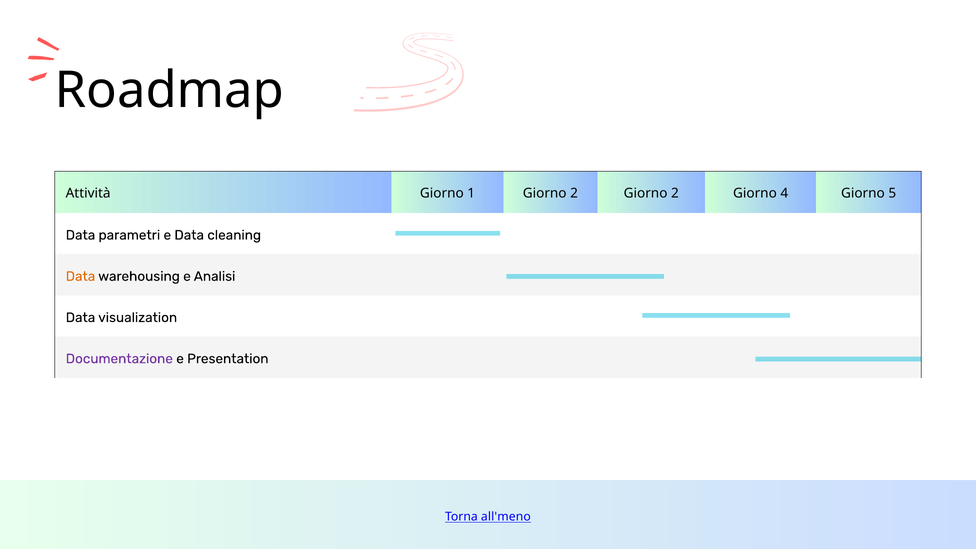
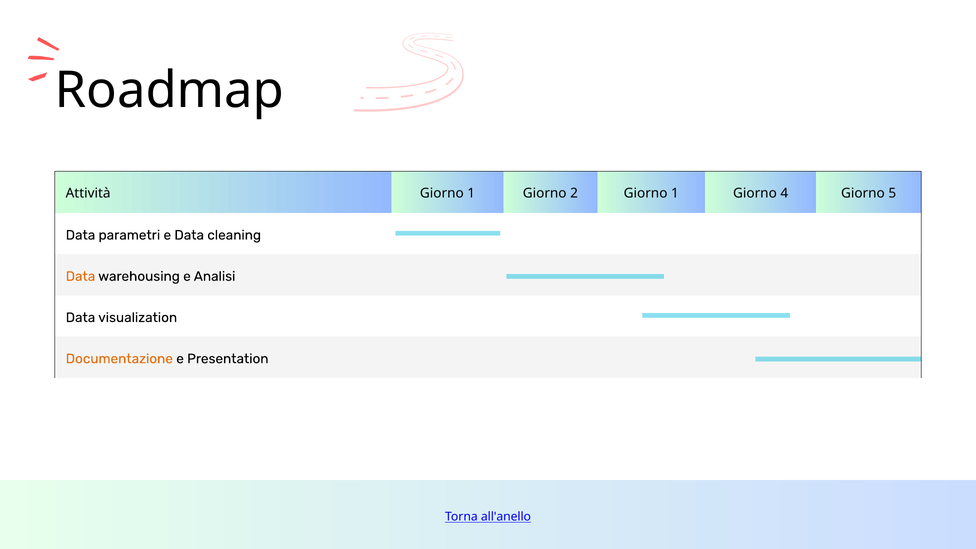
2 Giorno 2: 2 -> 1 (675, 193)
Documentazione colour: purple -> orange (119, 359)
all'meno: all'meno -> all'anello (506, 517)
